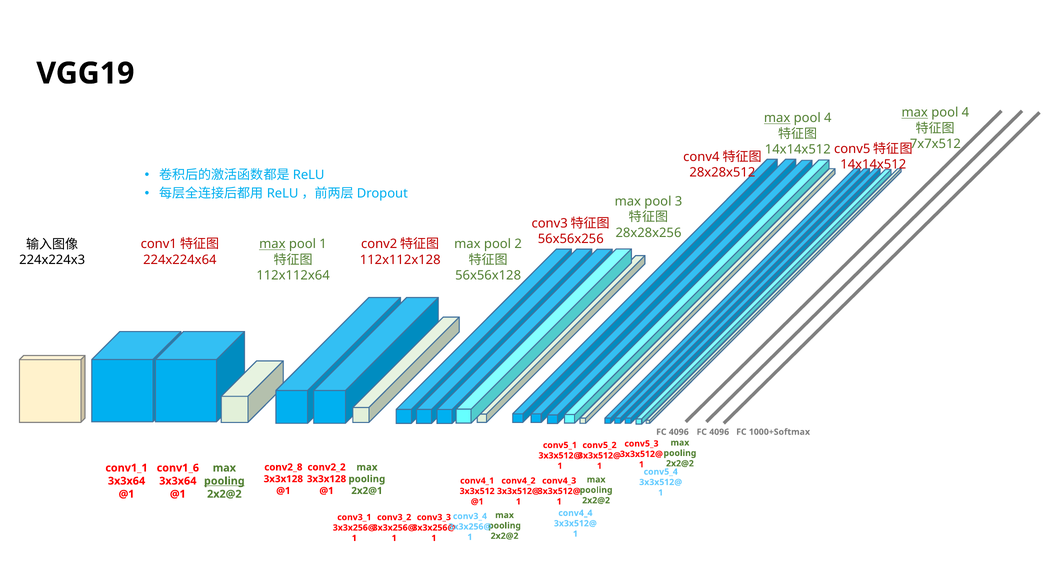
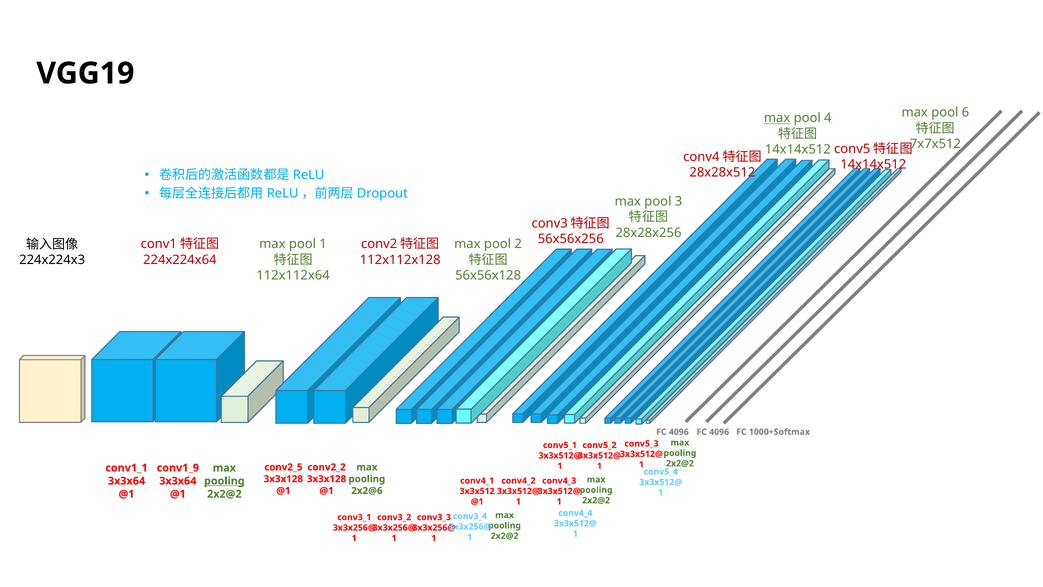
max underline: present -> none (915, 113)
4: 4 -> 6 (965, 113)
max underline: present -> none (272, 244)
conv2_8: conv2_8 -> conv2_5 (283, 467)
conv1_6: conv1_6 -> conv1_9 (178, 468)
2x2@1: 2x2@1 -> 2x2@6 (367, 490)
